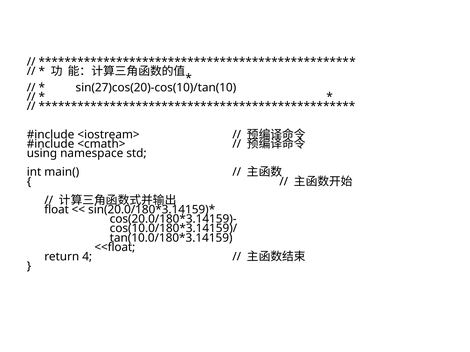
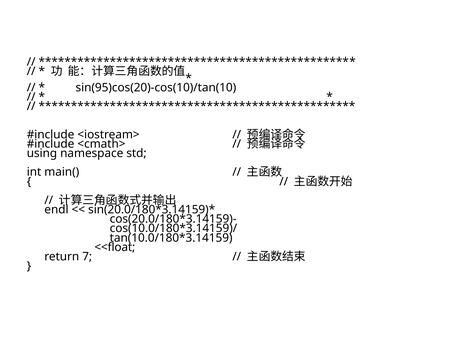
sin(27)cos(20)-cos(10)/tan(10: sin(27)cos(20)-cos(10)/tan(10 -> sin(95)cos(20)-cos(10)/tan(10 (156, 88)
float: float -> endl (57, 210)
4: 4 -> 7 (87, 257)
